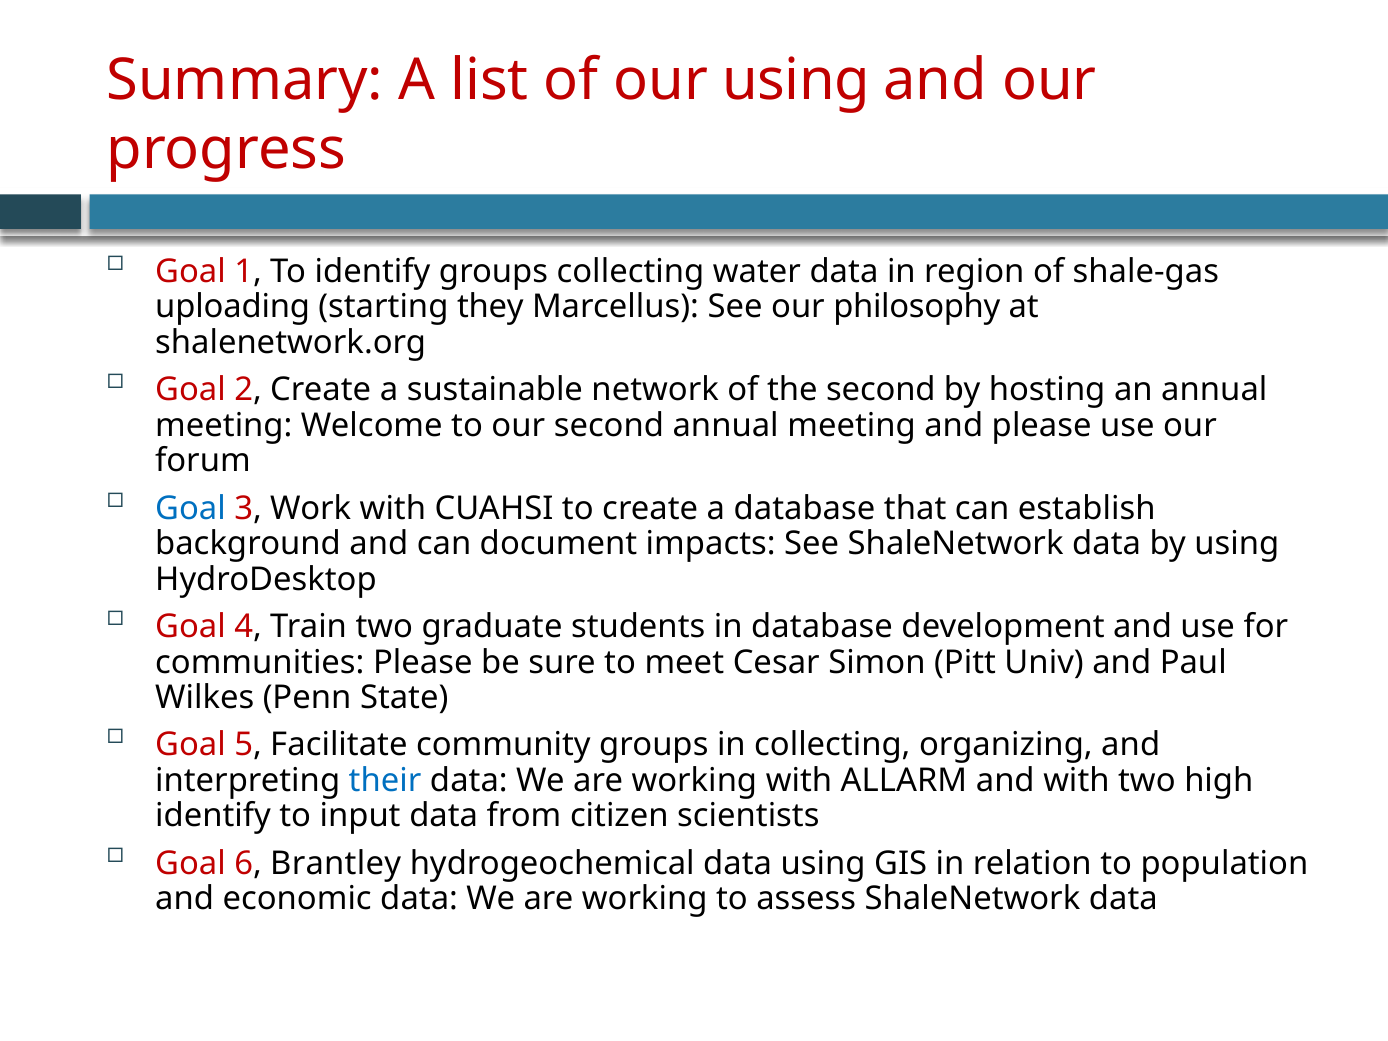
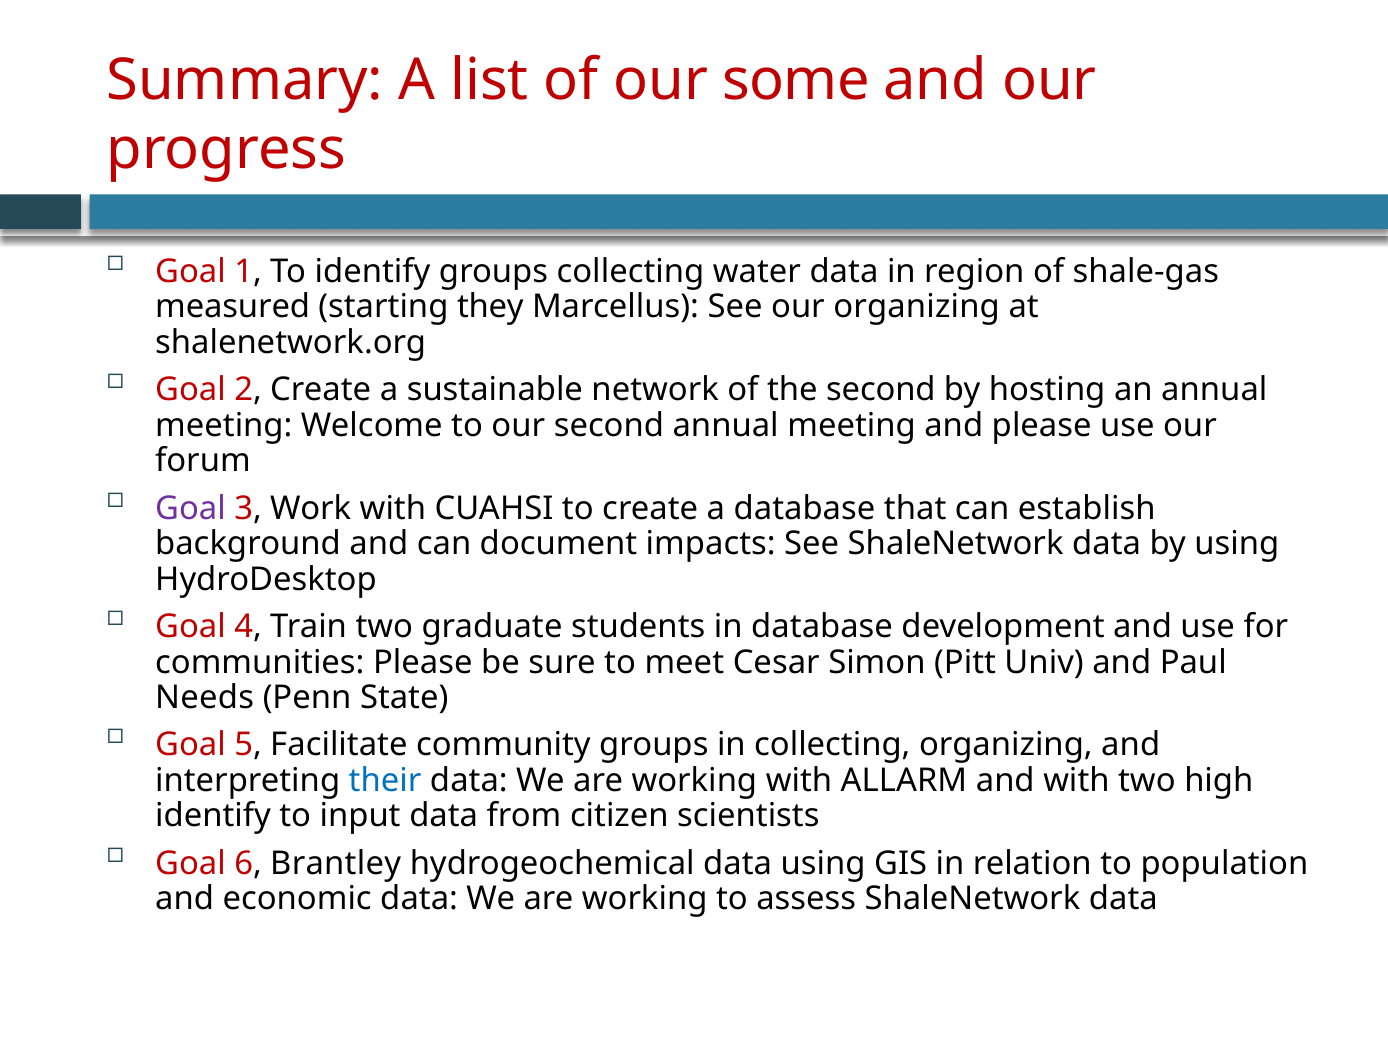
our using: using -> some (796, 80)
uploading: uploading -> measured (233, 307)
our philosophy: philosophy -> organizing (917, 307)
Goal colour: blue -> purple (191, 508)
Wilkes: Wilkes -> Needs (205, 698)
